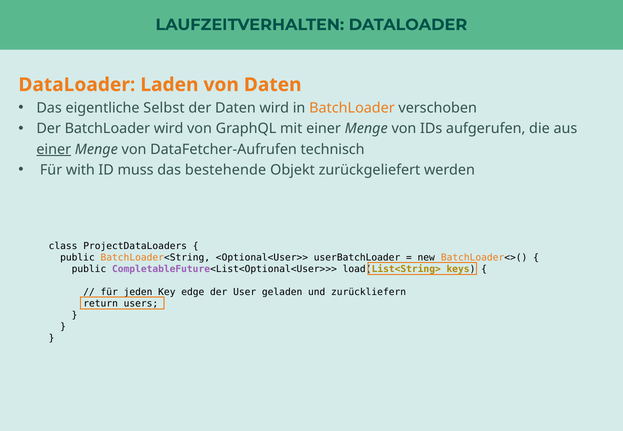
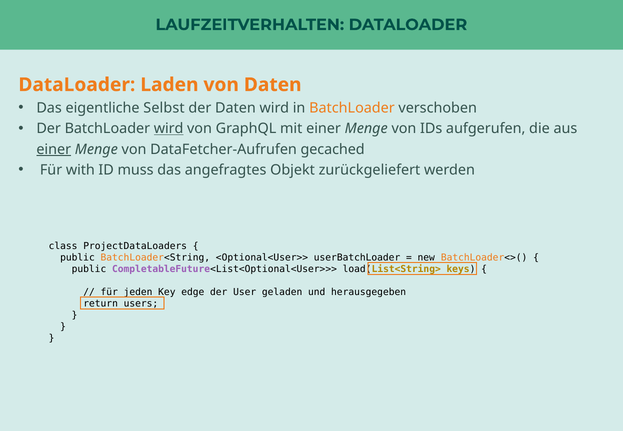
wird underline: none -> present (169, 129)
technisch: technisch -> gecached (333, 149)
bestehende: bestehende -> angefragtes (226, 170)
zurückliefern: zurückliefern -> herausgegeben (369, 292)
